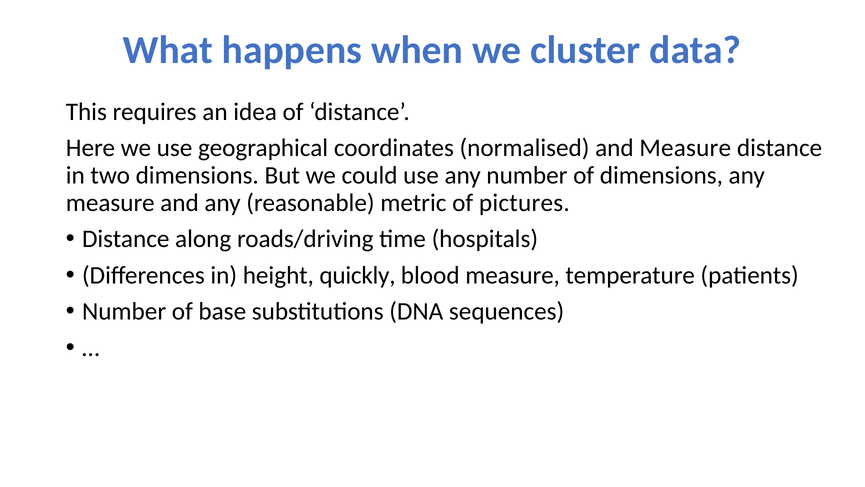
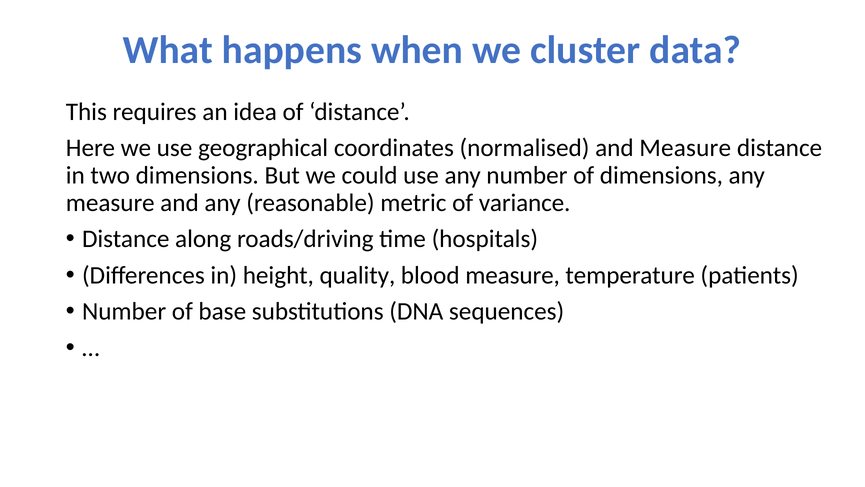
pictures: pictures -> variance (525, 202)
quickly: quickly -> quality (357, 275)
